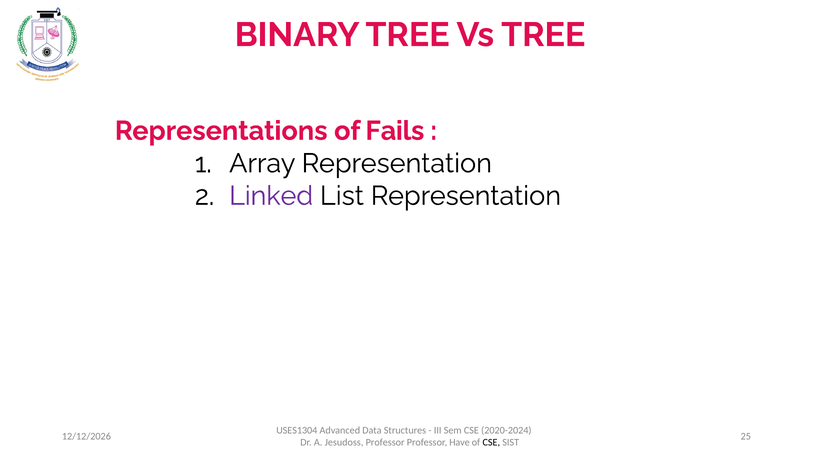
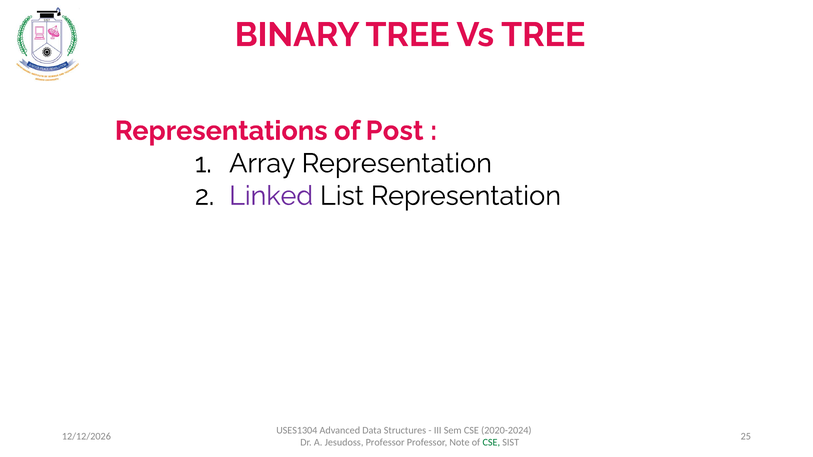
Fails: Fails -> Post (395, 131)
Have: Have -> Note (460, 443)
CSE colour: black -> green (491, 443)
